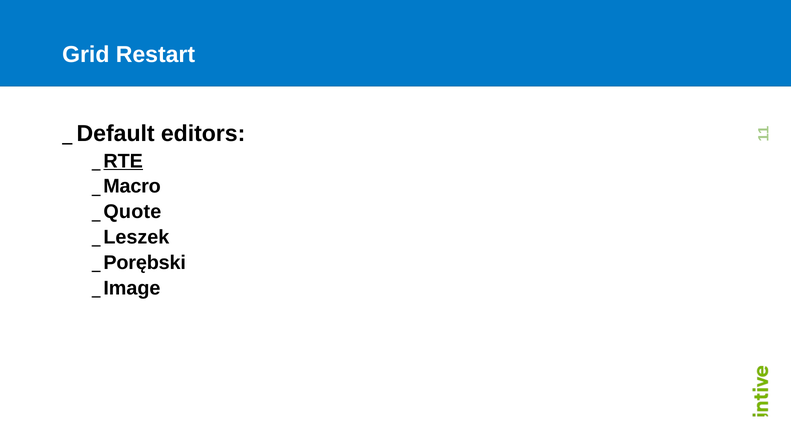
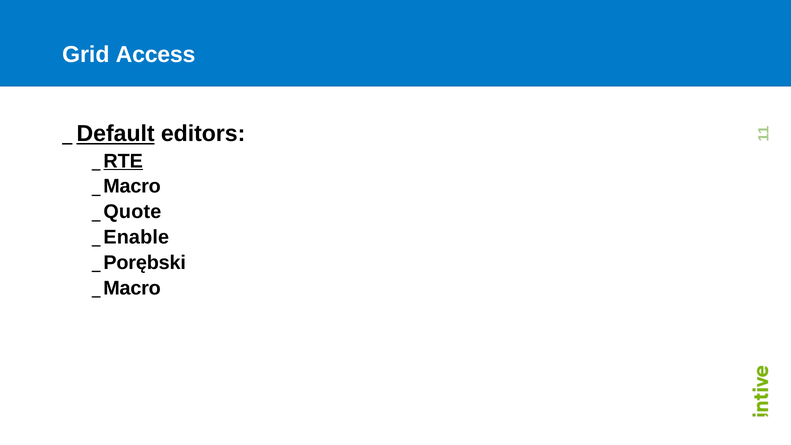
Restart: Restart -> Access (156, 55)
Default underline: none -> present (116, 134)
Leszek: Leszek -> Enable (136, 237)
Image: Image -> Macro (132, 288)
